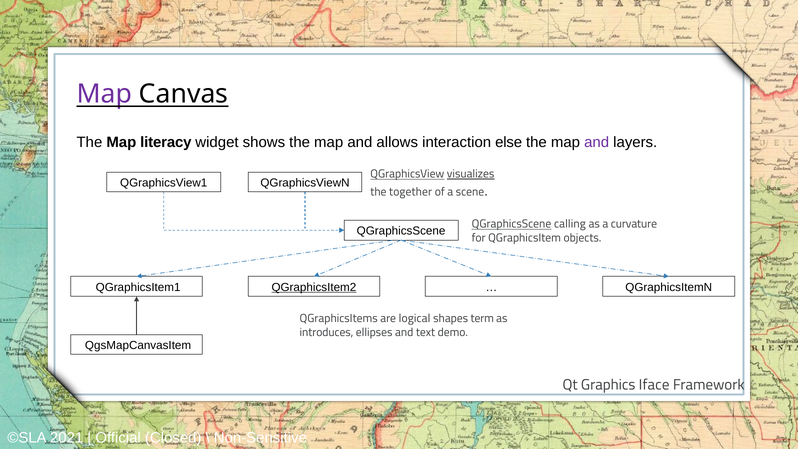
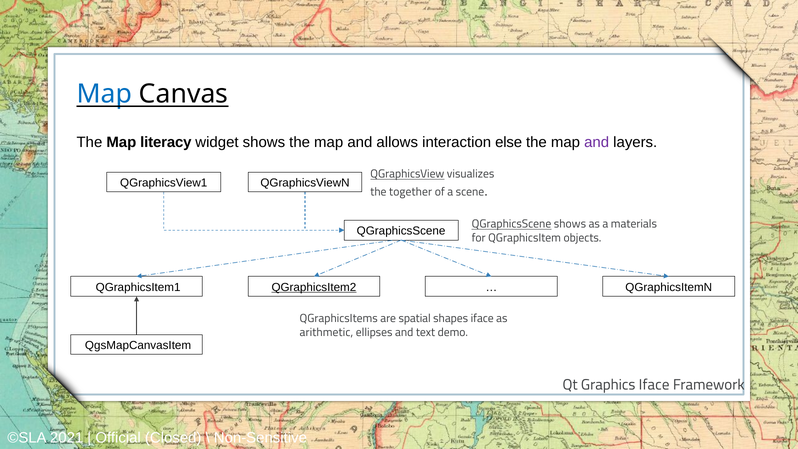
Map colour: purple -> blue (104, 94)
visualizes underline: present -> none (471, 174)
QGraphicsScene calling: calling -> shows (570, 224)
curvature: curvature -> materials (634, 224)
logical: logical -> spatial (415, 318)
shapes term: term -> iface (482, 318)
introduces: introduces -> arithmetic (326, 332)
